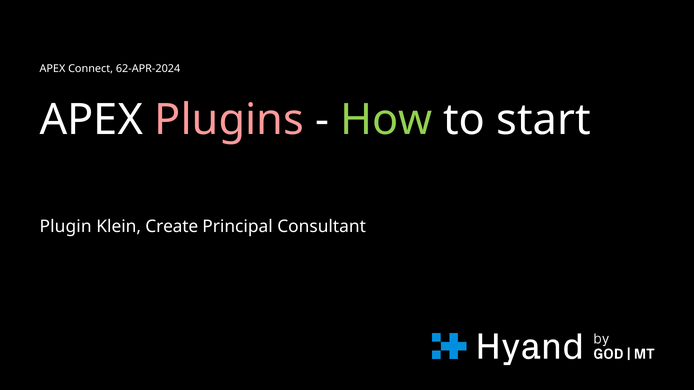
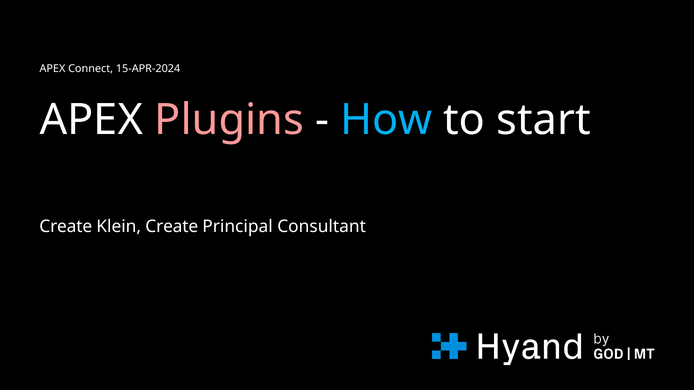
62-APR-2024: 62-APR-2024 -> 15-APR-2024 (148, 69)
How colour: light green -> light blue (386, 120)
Plugin: Plugin -> Create (66, 227)
